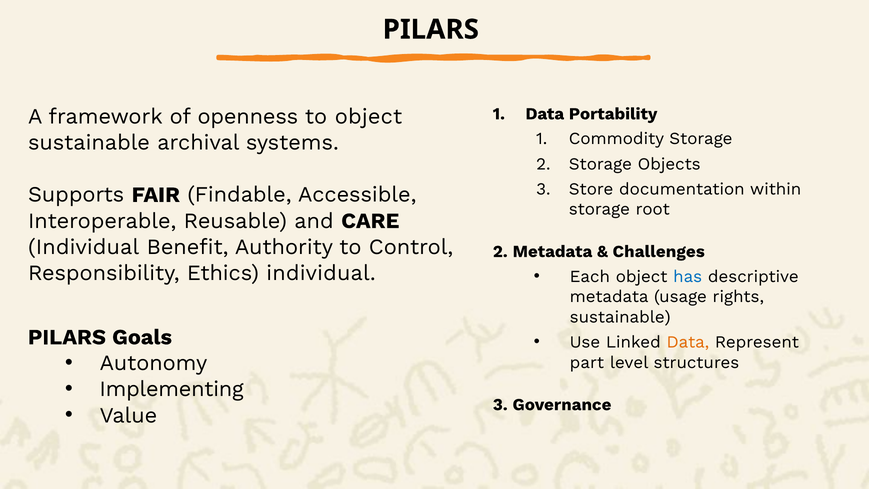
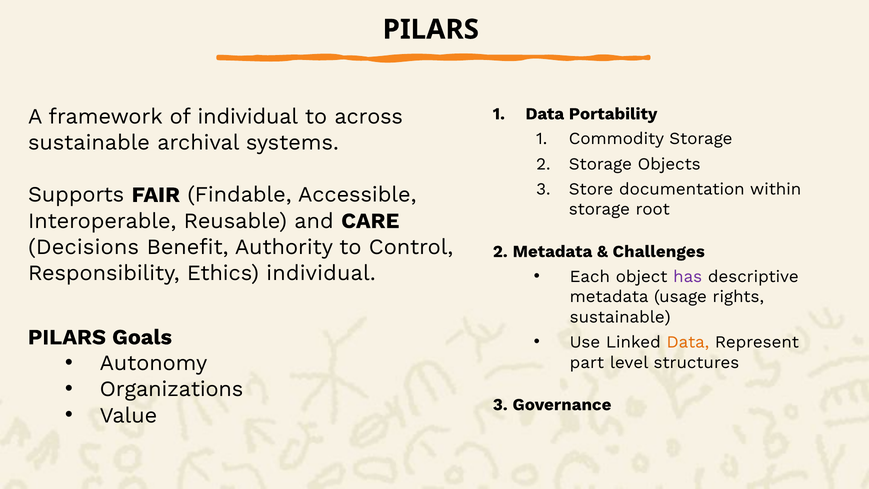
of openness: openness -> individual (248, 116)
to object: object -> across (369, 116)
Individual: Individual -> Decisions (84, 247)
has colour: blue -> purple (688, 276)
Implementing: Implementing -> Organizations (171, 389)
